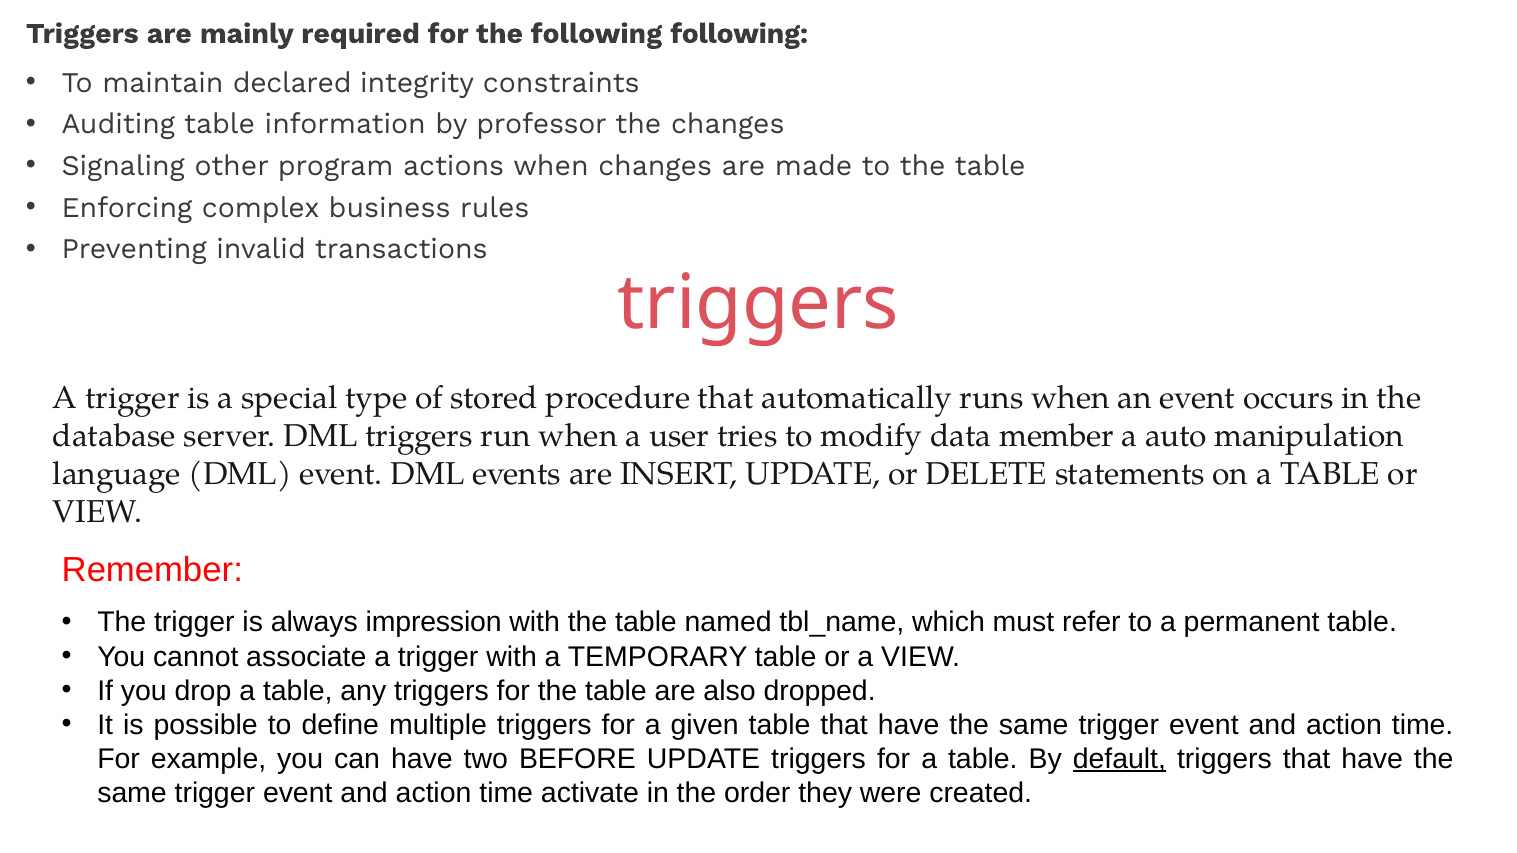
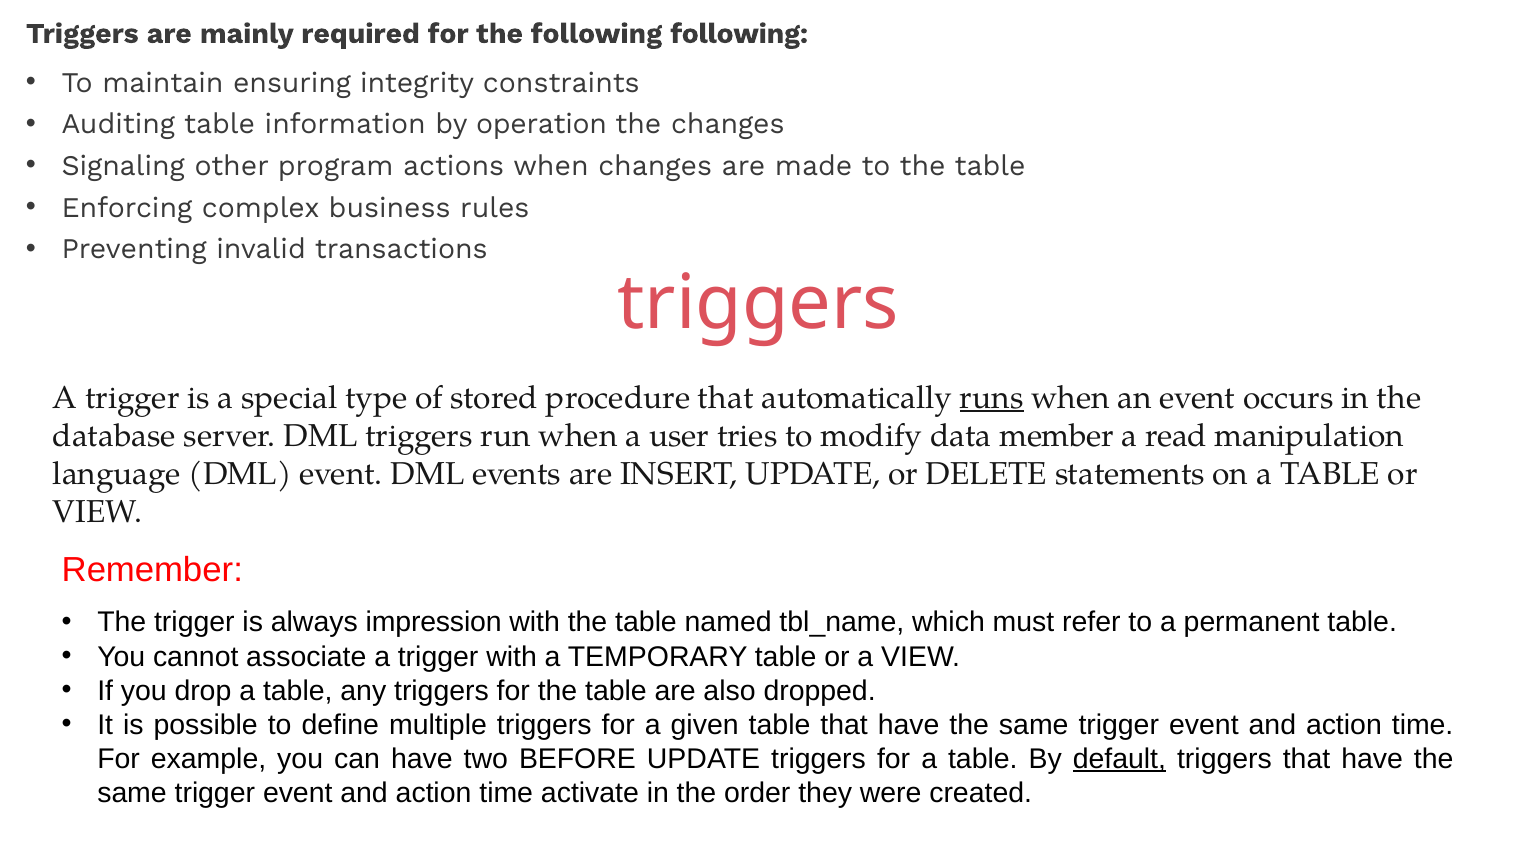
declared: declared -> ensuring (292, 83)
professor: professor -> operation (542, 124)
runs underline: none -> present (992, 398)
auto: auto -> read (1176, 436)
